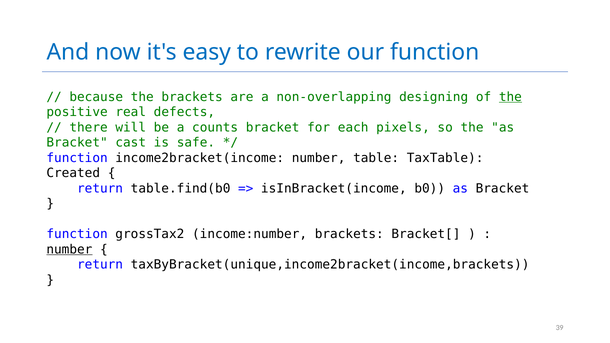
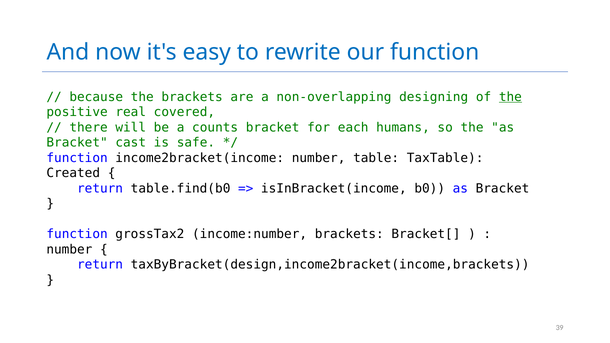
defects: defects -> covered (184, 112)
pixels: pixels -> humans (403, 127)
number underline: present -> none (69, 249)
taxByBracket(unique,income2bracket(income,brackets: taxByBracket(unique,income2bracket(income,brackets -> taxByBracket(design,income2bracket(income,brackets (330, 265)
